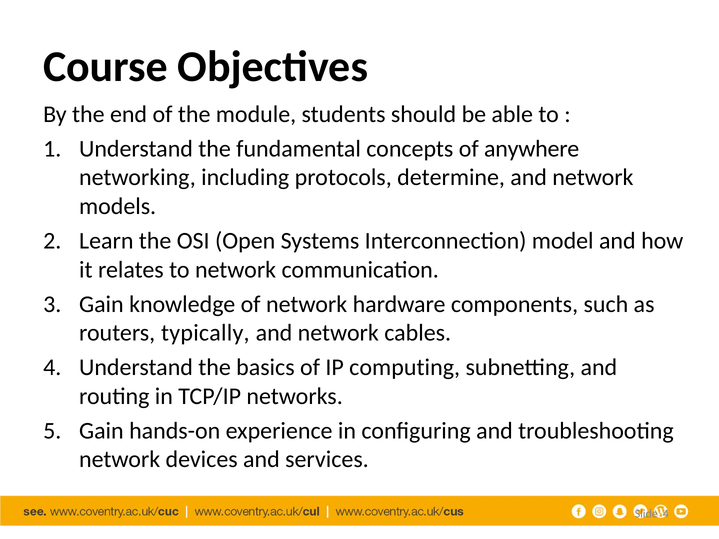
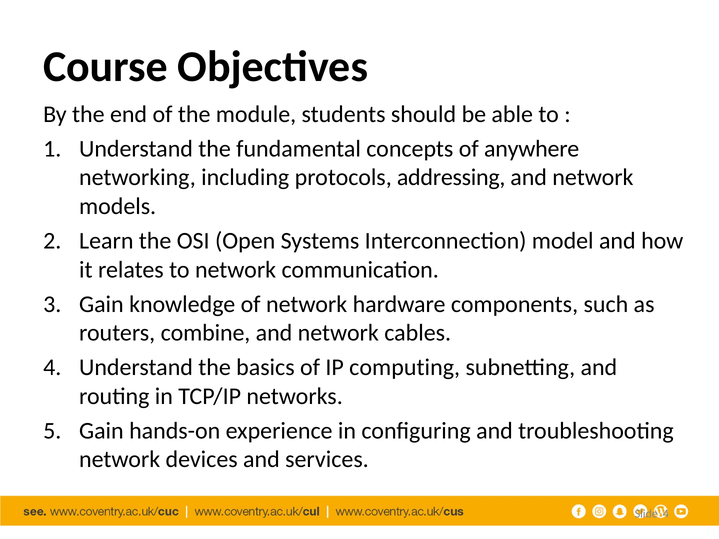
determine: determine -> addressing (451, 178)
typically: typically -> combine (206, 333)
